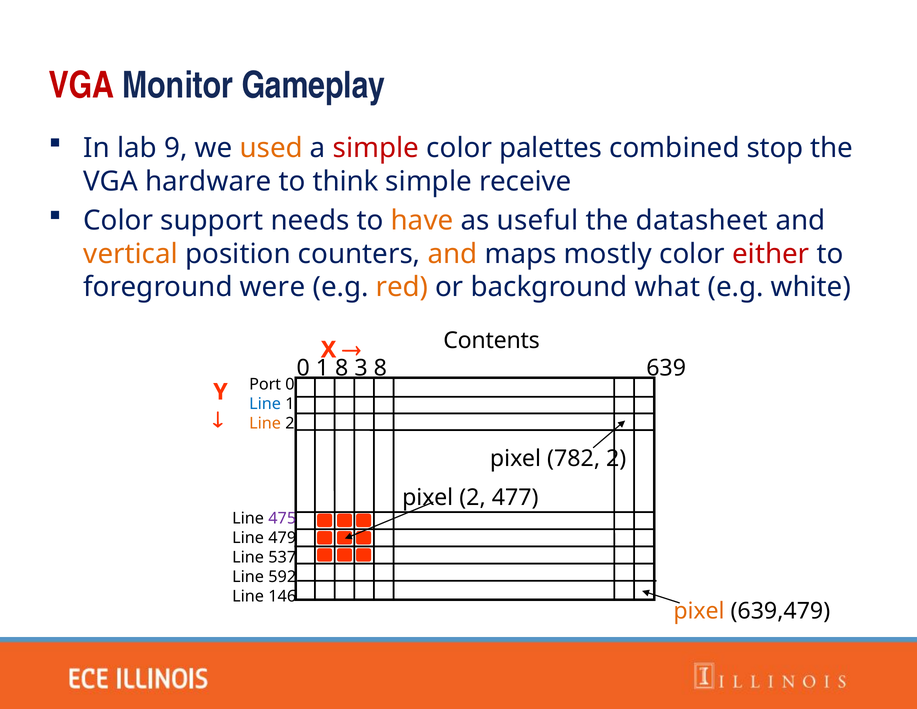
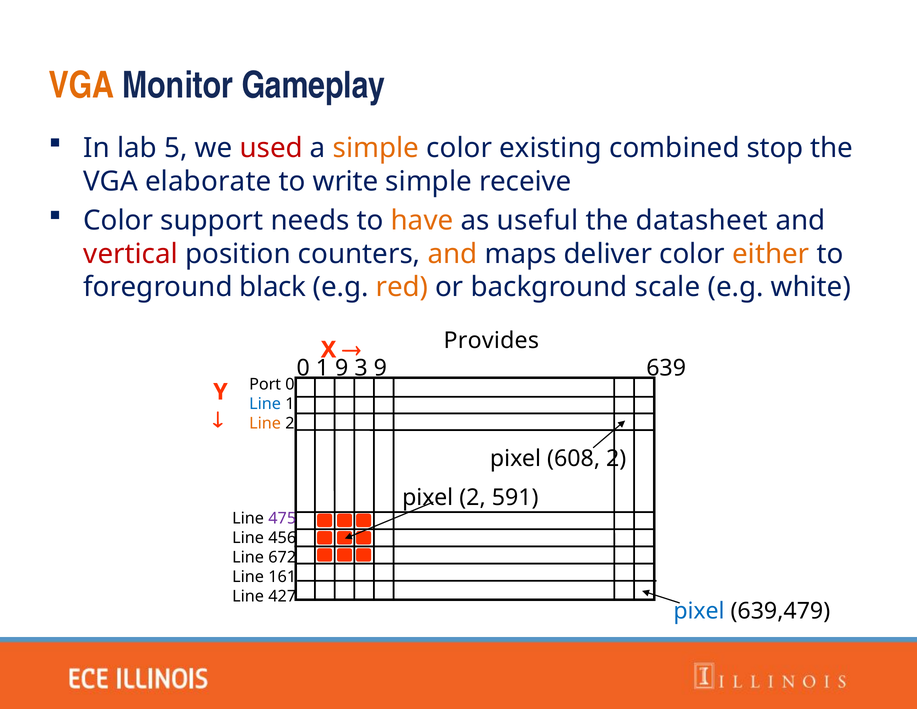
VGA colour: red -> orange (81, 85)
9: 9 -> 5 (176, 148)
used colour: orange -> red (271, 148)
simple colour: red -> orange (376, 148)
palettes: palettes -> existing (551, 148)
hardware: hardware -> elaborate (208, 182)
think: think -> write (346, 182)
vertical colour: orange -> red (131, 254)
mostly: mostly -> deliver (608, 254)
either colour: red -> orange (771, 254)
were: were -> black (273, 287)
what: what -> scale (668, 287)
Contents: Contents -> Provides (491, 340)
1 8: 8 -> 9 (342, 368)
3 8: 8 -> 9 (380, 368)
782: 782 -> 608 (574, 458)
477: 477 -> 591 (515, 497)
479: 479 -> 456 (282, 537)
537: 537 -> 672 (282, 557)
592: 592 -> 161 (282, 576)
146: 146 -> 427 (282, 596)
pixel colour: orange -> blue (699, 611)
